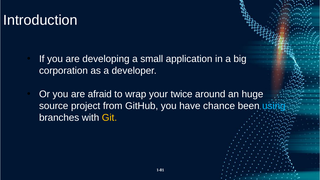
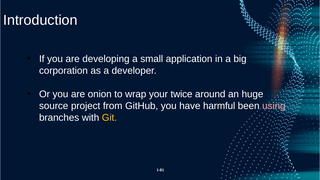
afraid: afraid -> onion (100, 94)
chance: chance -> harmful (219, 106)
using colour: light blue -> pink (274, 106)
